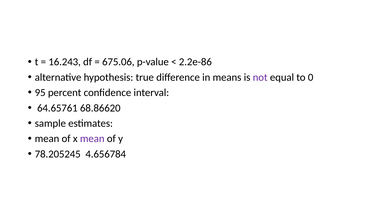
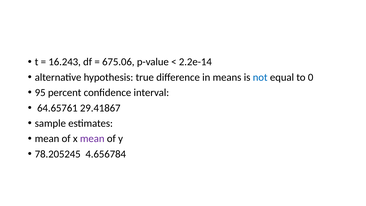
2.2e-86: 2.2e-86 -> 2.2e-14 (195, 62)
not colour: purple -> blue (260, 77)
68.86620: 68.86620 -> 29.41867 (100, 108)
